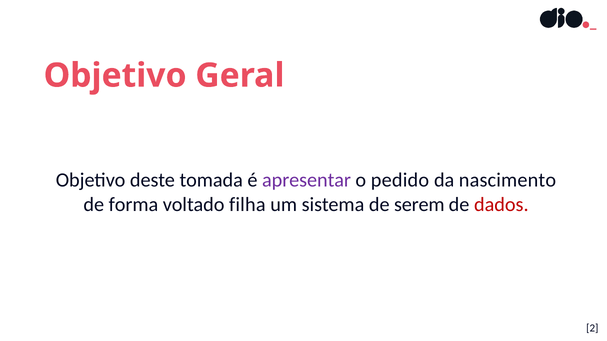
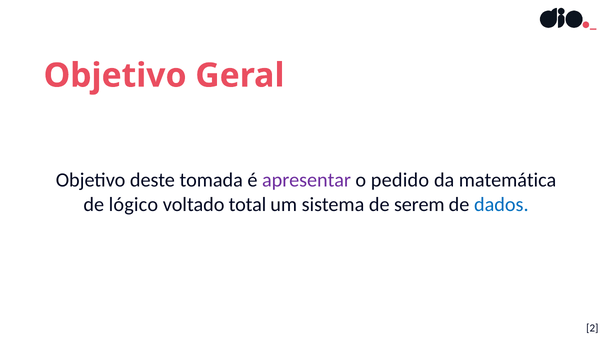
nascimento: nascimento -> matemática (508, 181)
forma: forma -> lógico (133, 205)
filha: filha -> total (248, 205)
dados colour: red -> blue (501, 205)
